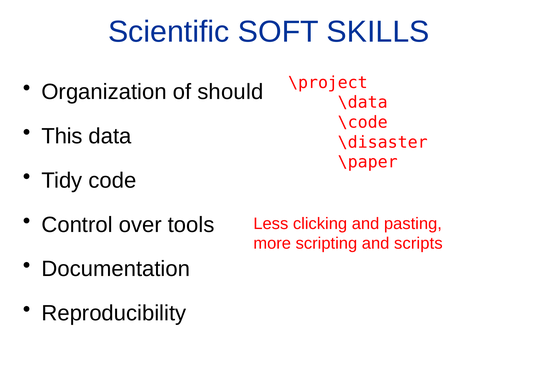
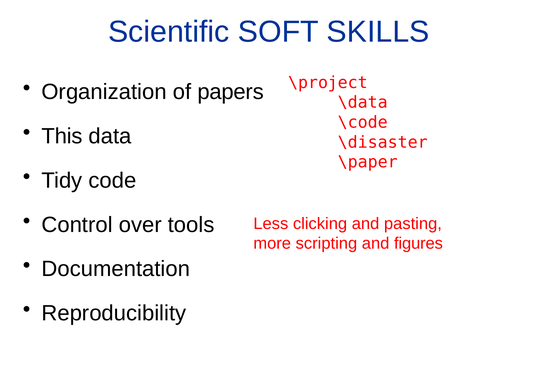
should: should -> papers (231, 92)
scripts: scripts -> figures (418, 243)
